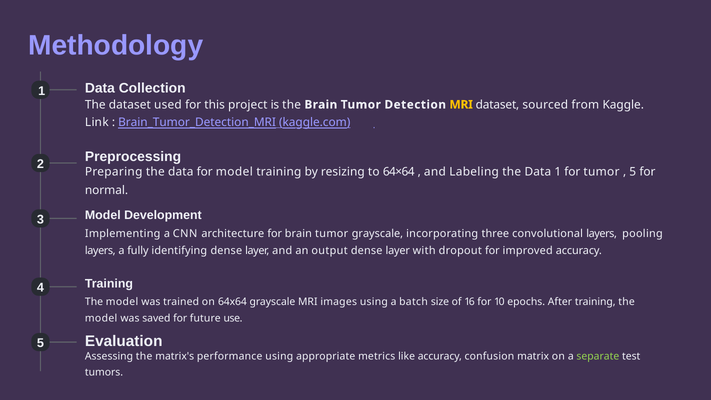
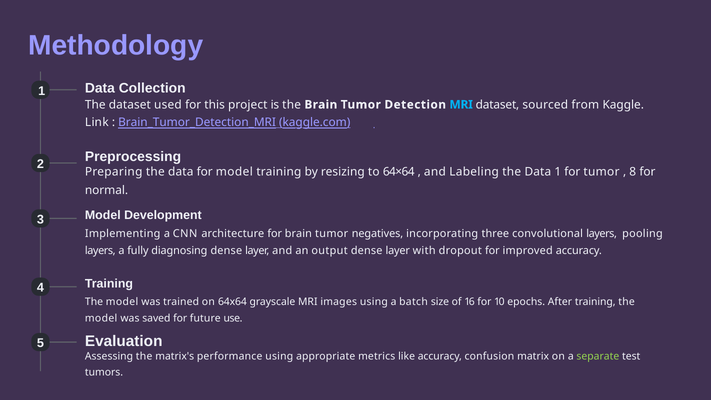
MRI colour: yellow -> light blue (461, 105)
5: 5 -> 8 (633, 172)
tumor grayscale: grayscale -> negatives (378, 233)
identifying: identifying -> diagnosing (179, 250)
